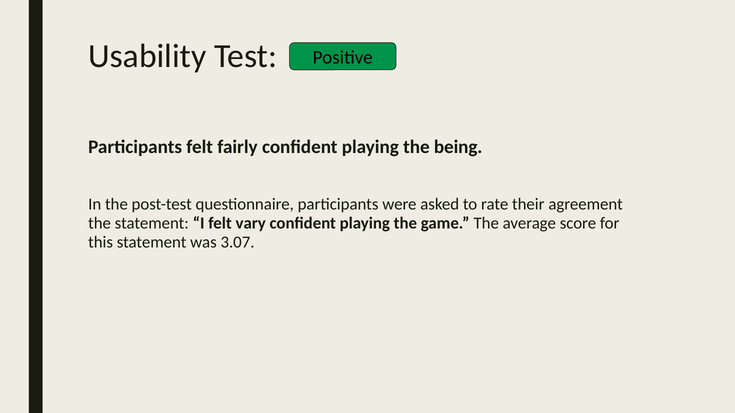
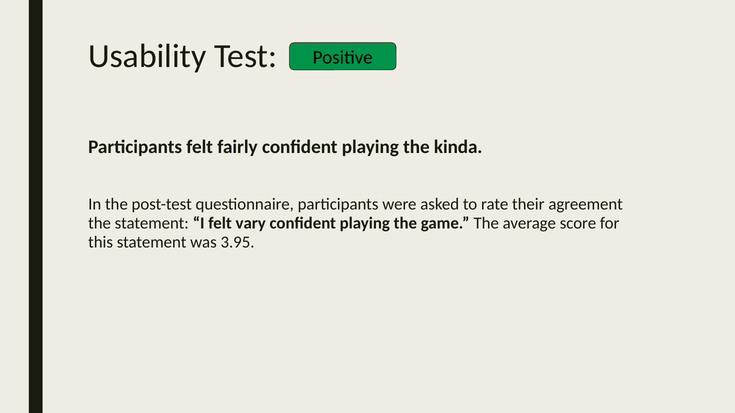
being: being -> kinda (458, 147)
3.07: 3.07 -> 3.95 (238, 243)
